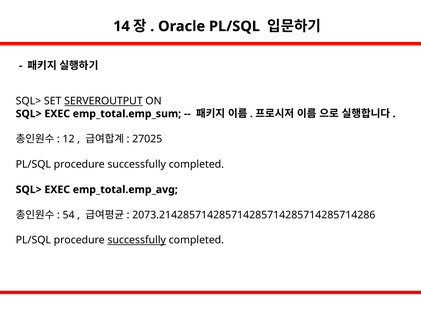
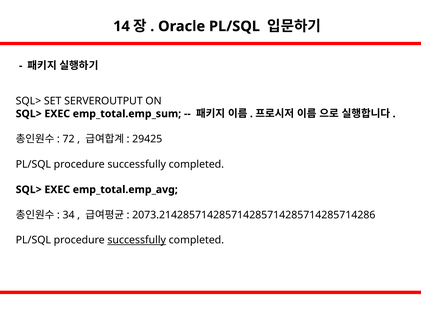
SERVEROUTPUT underline: present -> none (103, 101)
12: 12 -> 72 (69, 139)
27025: 27025 -> 29425 (147, 139)
54: 54 -> 34 (69, 215)
